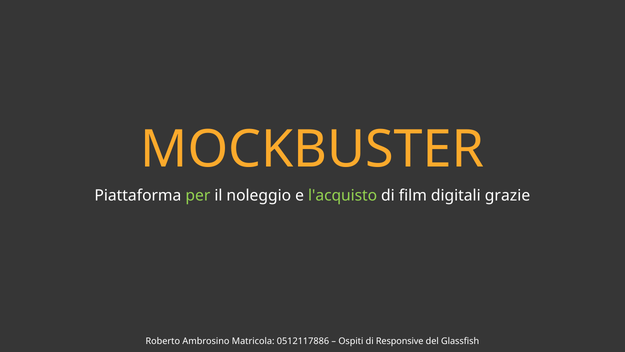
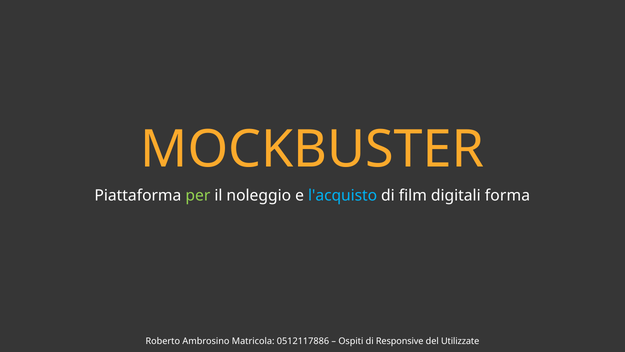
l'acquisto colour: light green -> light blue (343, 195)
grazie: grazie -> forma (507, 195)
Glassfish: Glassfish -> Utilizzate (460, 341)
